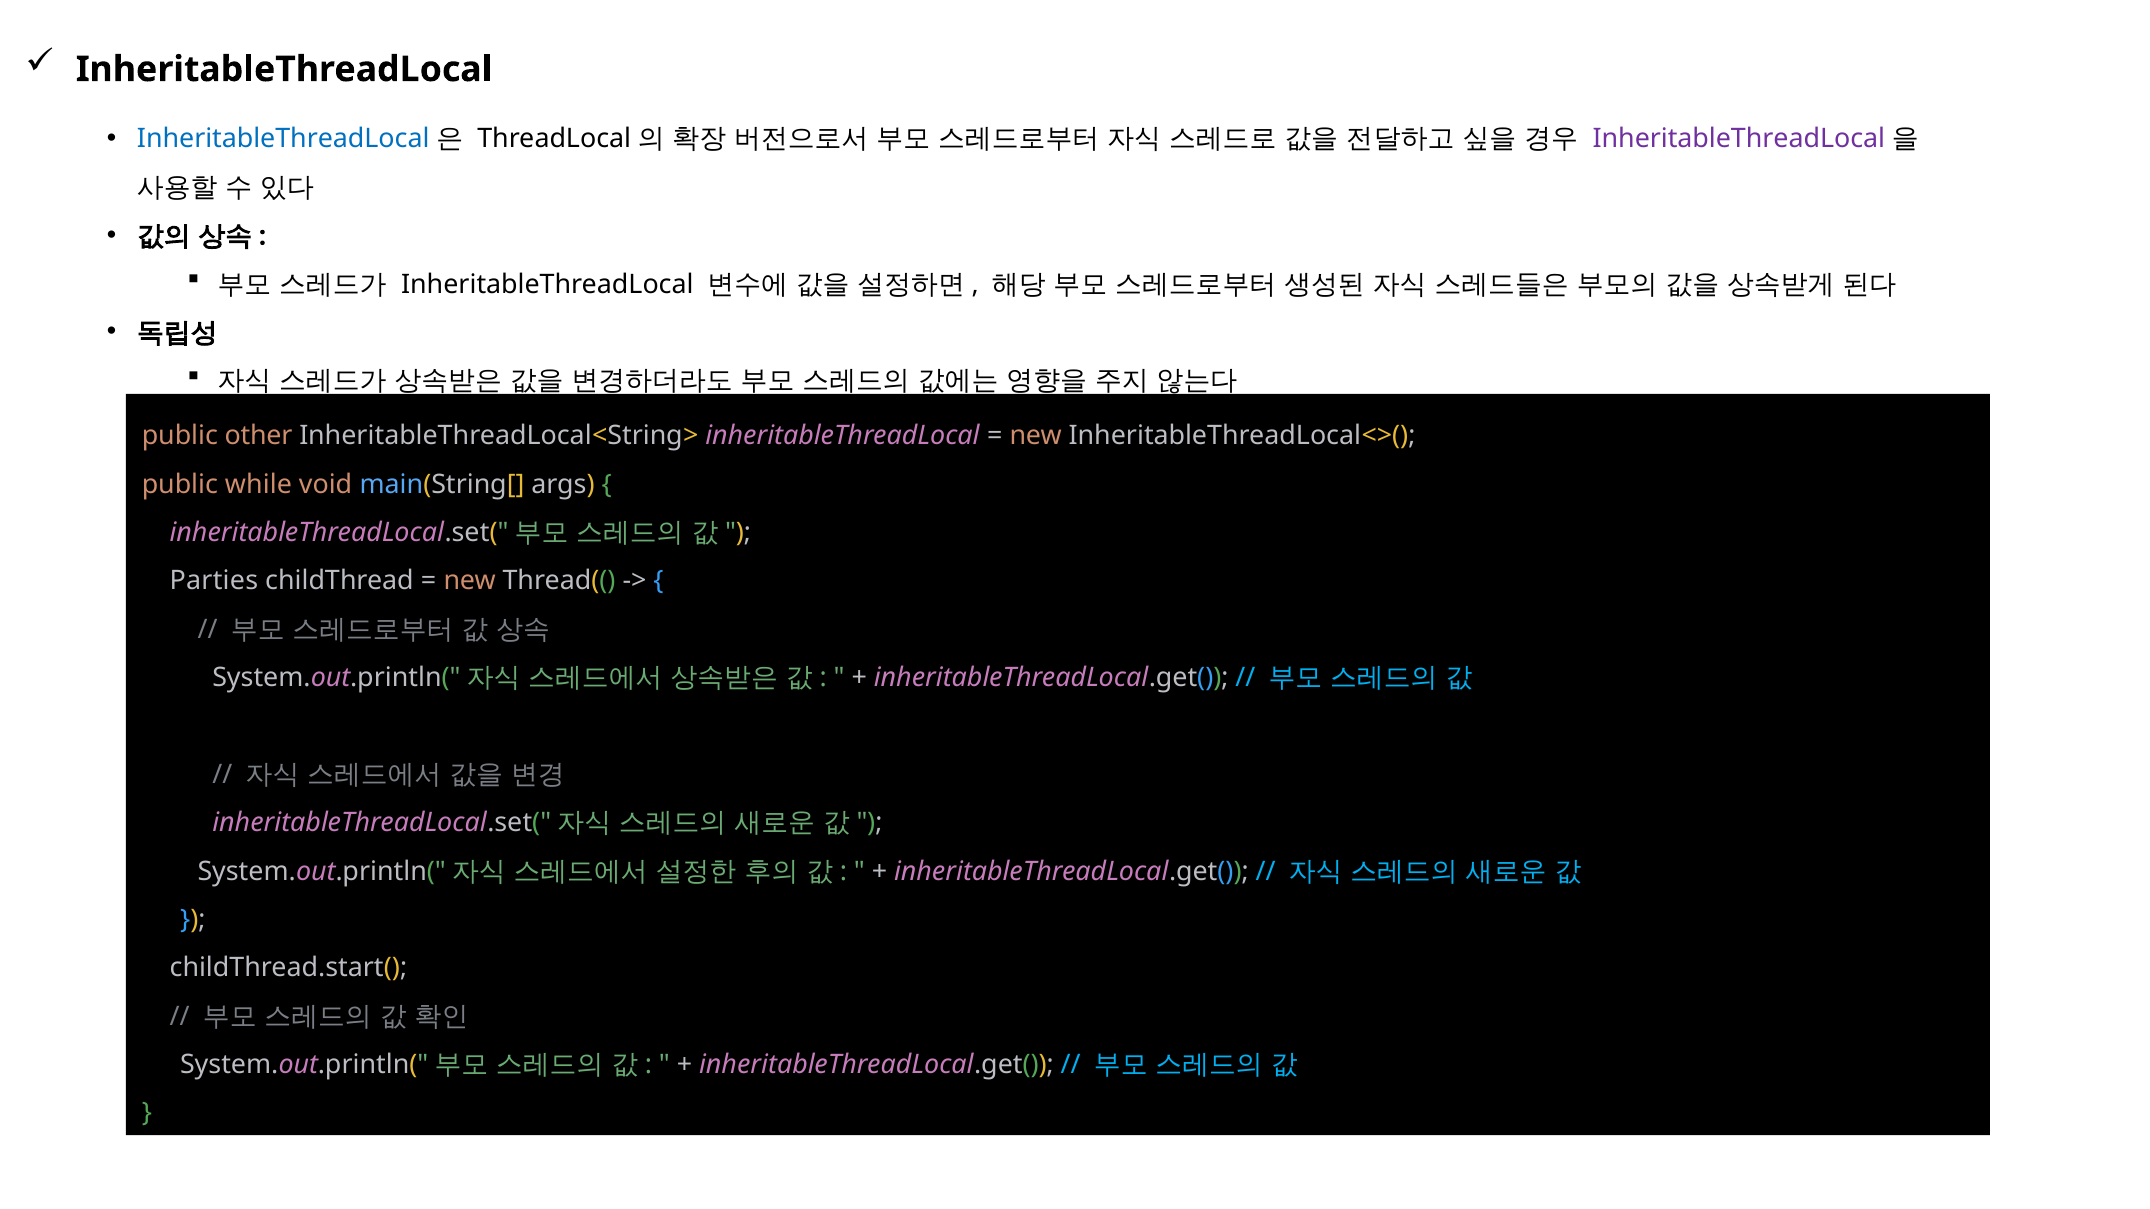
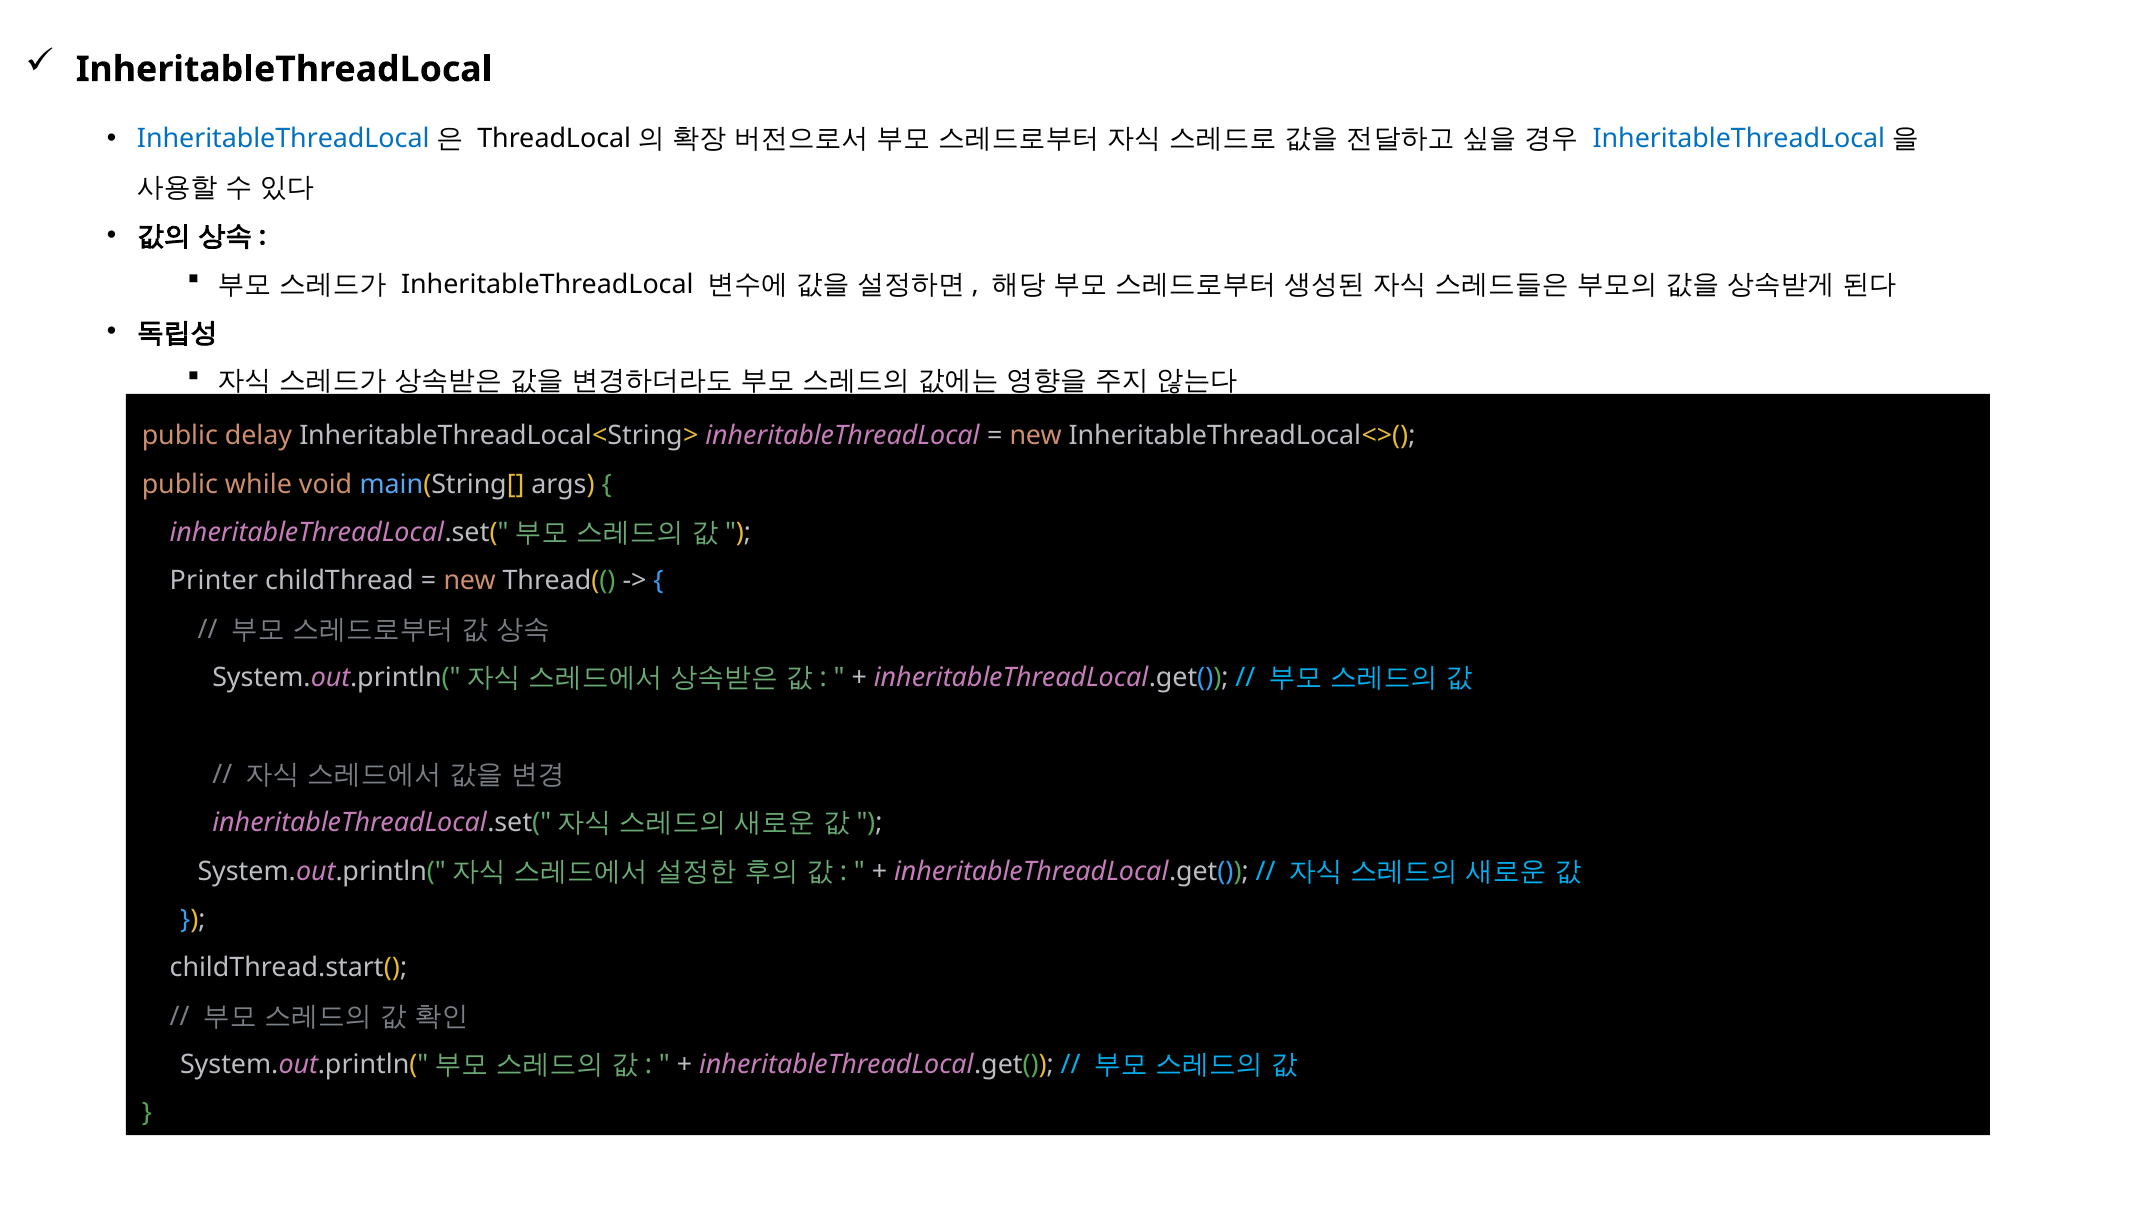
InheritableThreadLocal colour: purple -> blue (1739, 139)
other: other -> delay (258, 436)
Parties: Parties -> Printer (214, 581)
